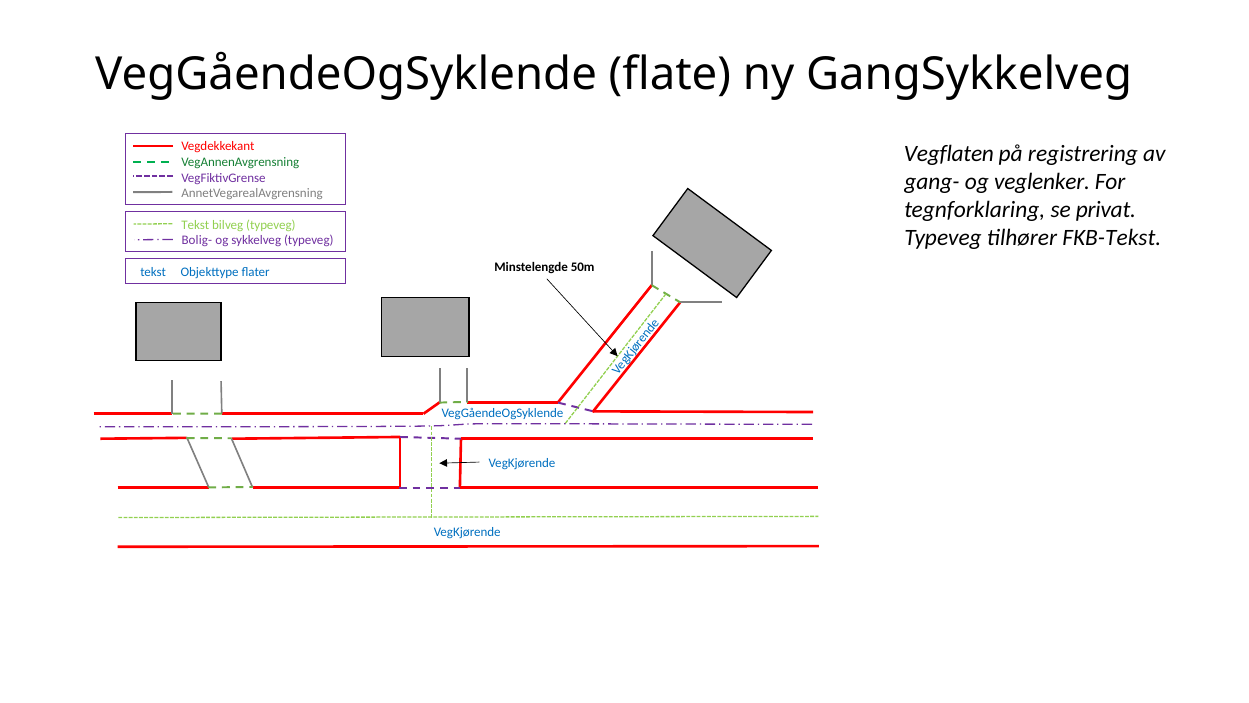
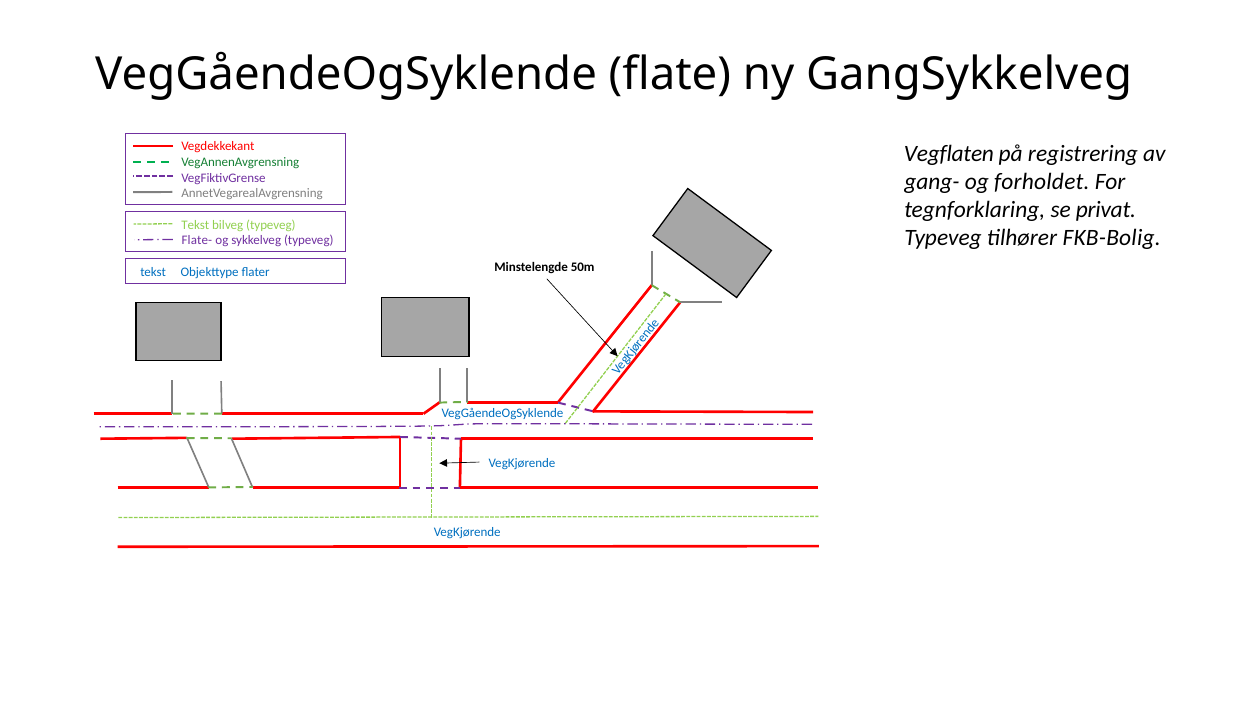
veglenker: veglenker -> forholdet (1042, 181)
FKB-Tekst: FKB-Tekst -> FKB-Bolig (1112, 238)
Bolig-: Bolig- -> Flate- (197, 240)
